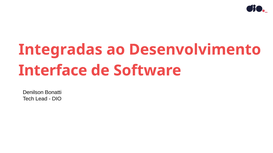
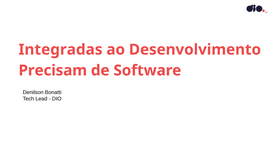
Interface: Interface -> Precisam (53, 71)
